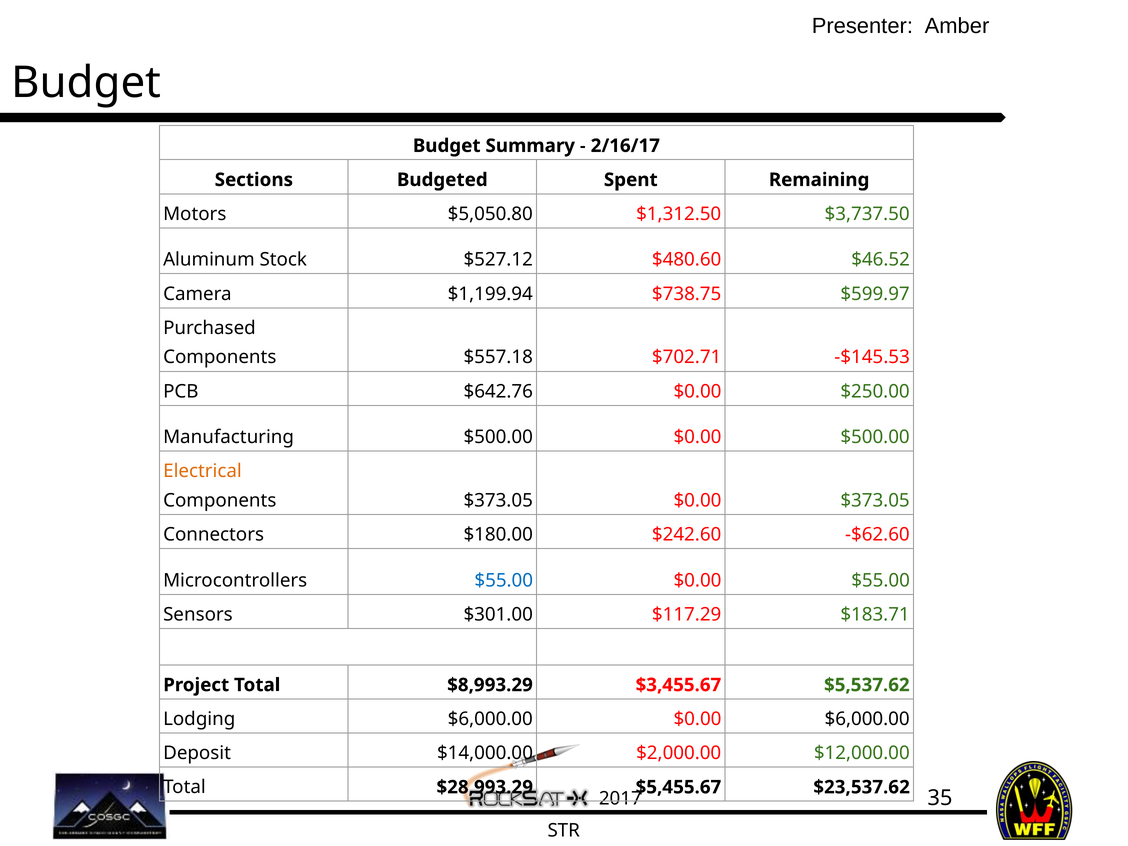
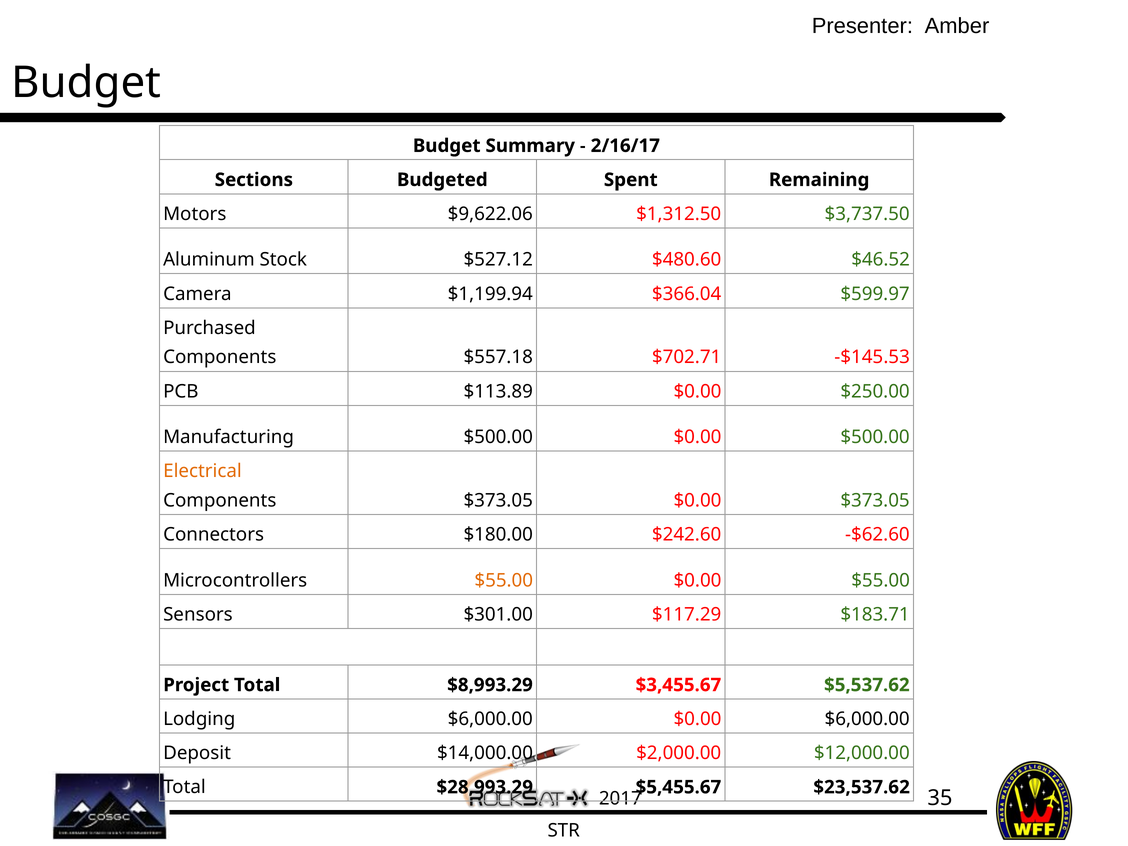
$5,050.80: $5,050.80 -> $9,622.06 (490, 214)
$738.75: $738.75 -> $366.04 (687, 294)
$642.76: $642.76 -> $113.89 (498, 391)
$55.00 colour: blue -> orange (504, 581)
